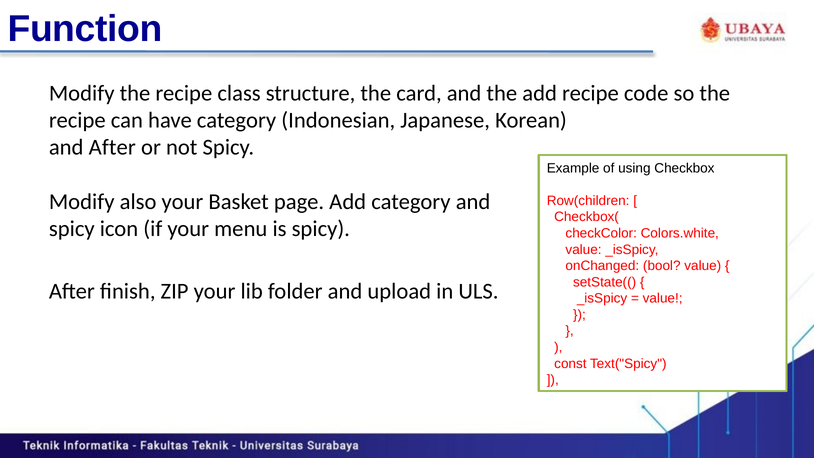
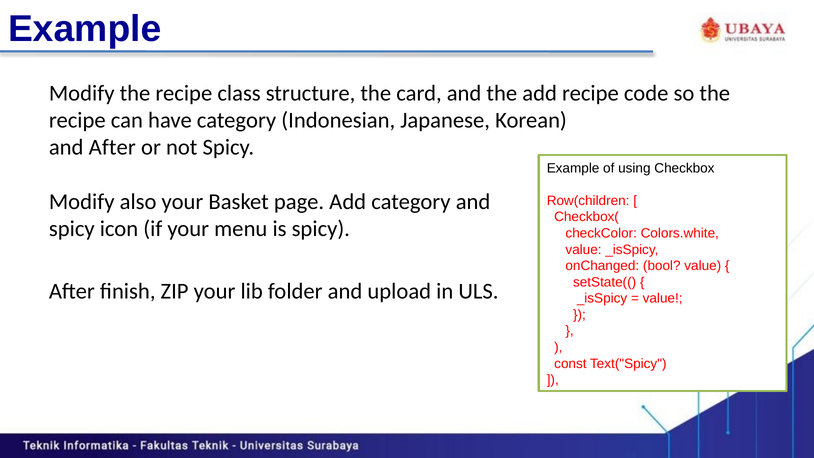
Function: Function -> Example (85, 29)
